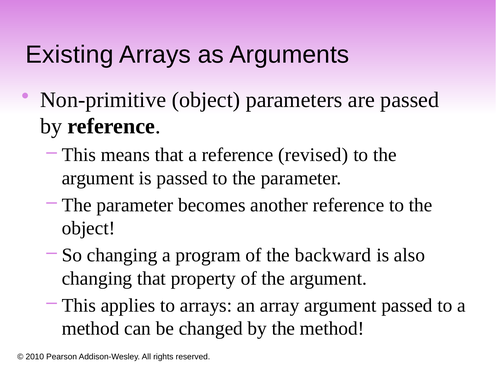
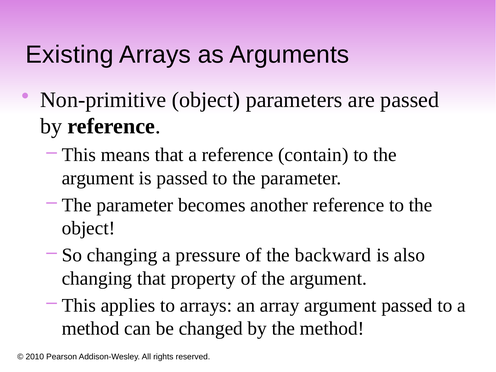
revised: revised -> contain (313, 155)
program: program -> pressure (208, 255)
